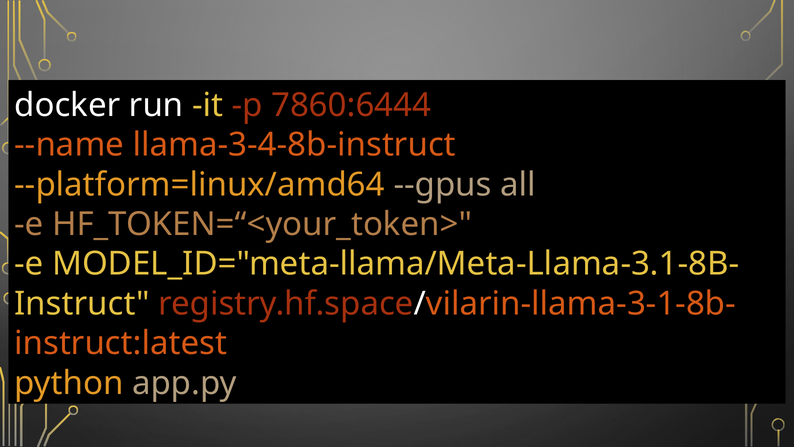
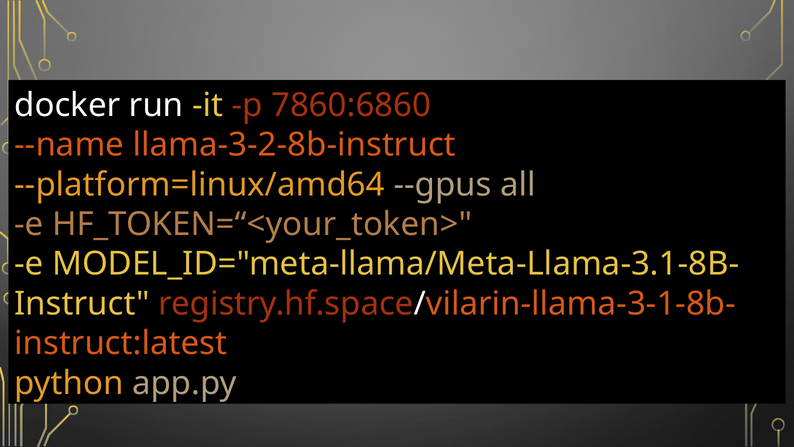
7860:6444: 7860:6444 -> 7860:6860 (351, 105)
llama-3-4-8b-instruct: llama-3-4-8b-instruct -> llama-3-2-8b-instruct (294, 145)
